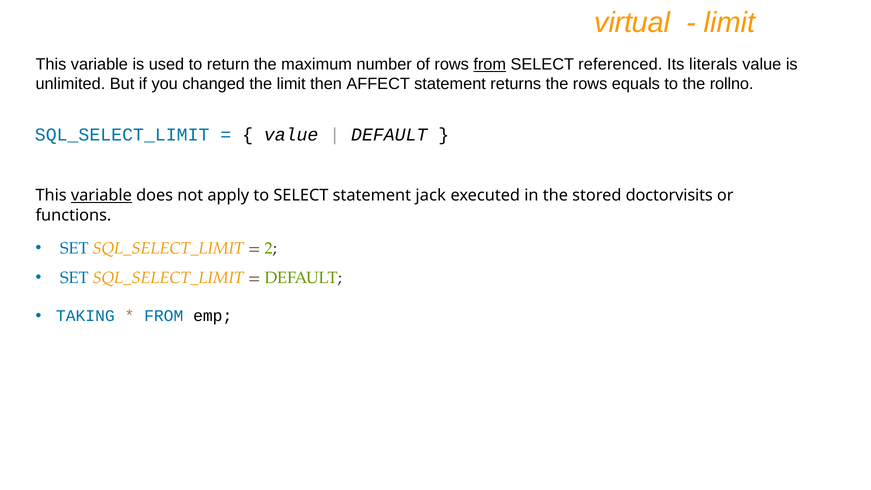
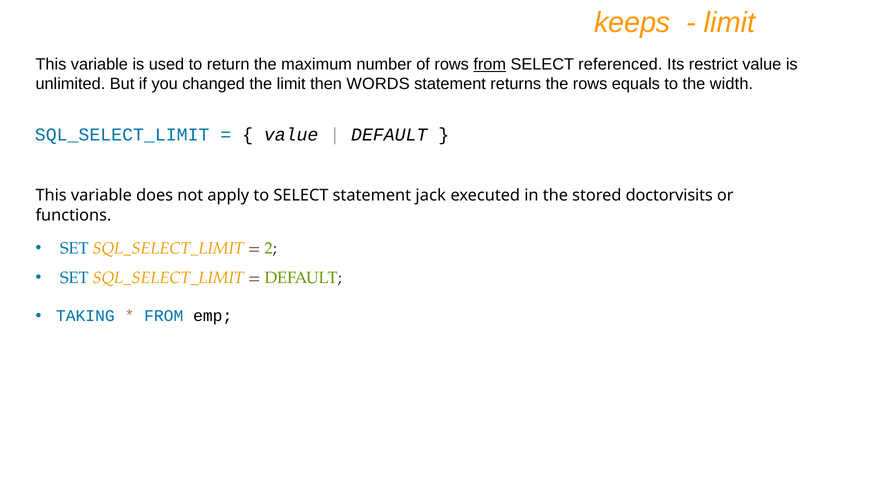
virtual: virtual -> keeps (632, 23)
literals: literals -> restrict (713, 64)
AFFECT: AFFECT -> WORDS (378, 84)
rollno: rollno -> width (731, 84)
variable underline: present -> none (101, 195)
